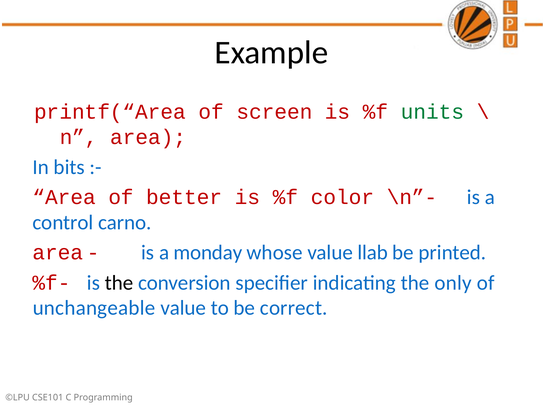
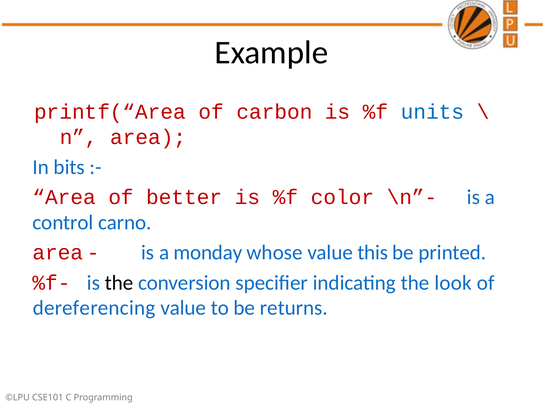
screen: screen -> carbon (274, 112)
units colour: green -> blue (433, 112)
llab: llab -> this (373, 253)
only: only -> look (453, 283)
unchangeable: unchangeable -> dereferencing (94, 308)
correct: correct -> returns (294, 308)
